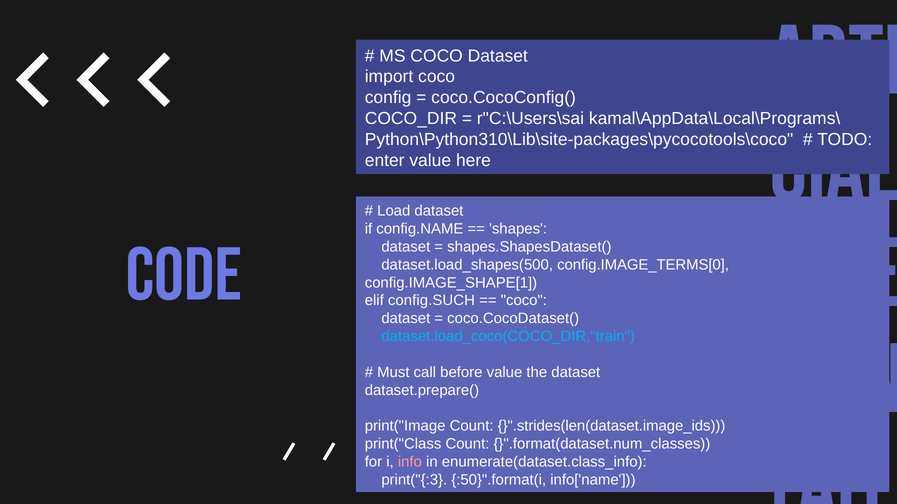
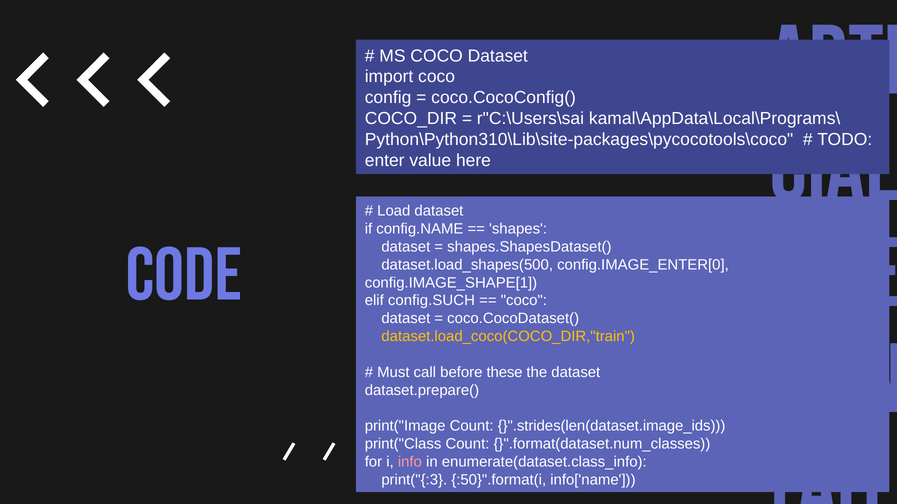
config.IMAGE_TERMS[0: config.IMAGE_TERMS[0 -> config.IMAGE_ENTER[0 (643, 265)
dataset.load_coco(COCO_DIR,"train colour: light blue -> yellow (508, 337)
before value: value -> these (505, 373)
